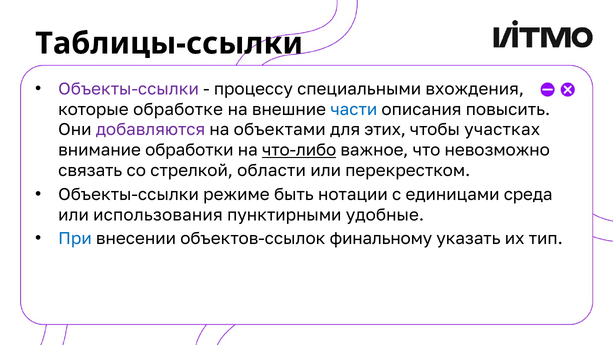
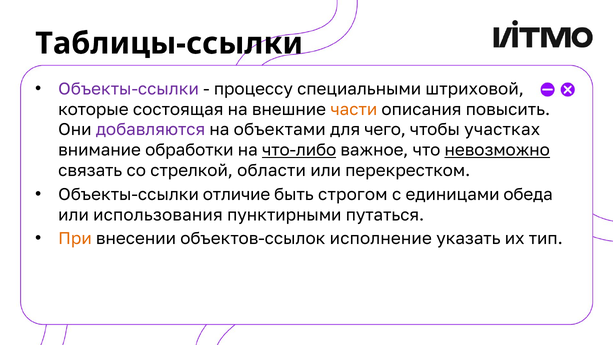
вхождения: вхождения -> штриховой (475, 89)
обработке: обработке -> состоящая (178, 109)
части colour: blue -> orange (354, 109)
этих: этих -> чего (385, 130)
невозможно underline: none -> present (497, 150)
режиме: режиме -> отличие (237, 194)
нотации: нотации -> строгом (353, 194)
среда: среда -> обеда (528, 194)
удобные: удобные -> путаться (385, 215)
При colour: blue -> orange (75, 239)
финальному: финальному -> исполнение (381, 239)
